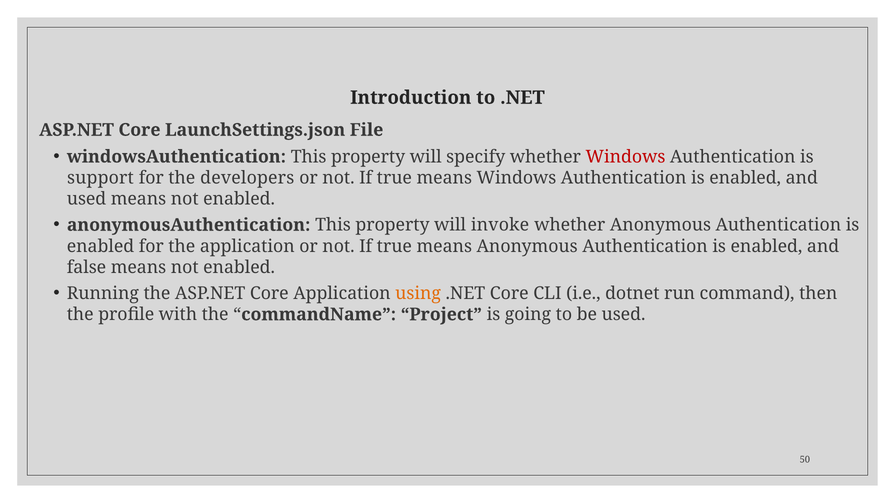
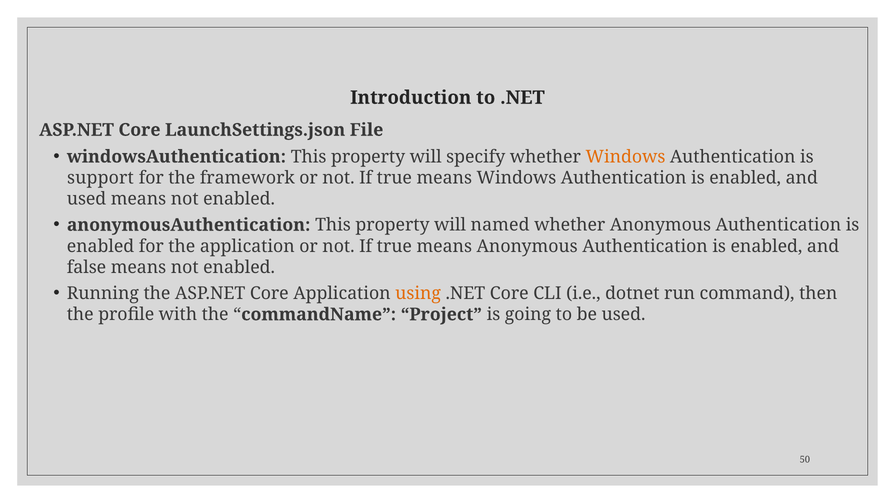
Windows colour: red -> orange (625, 157)
developers: developers -> framework (247, 178)
invoke: invoke -> named (500, 225)
